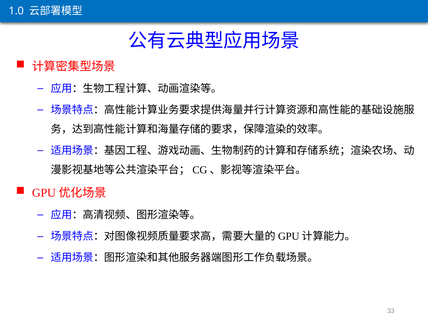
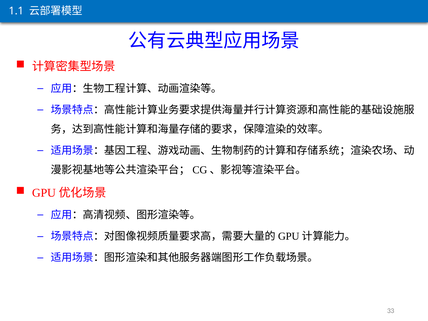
1.0: 1.0 -> 1.1 (16, 11)
